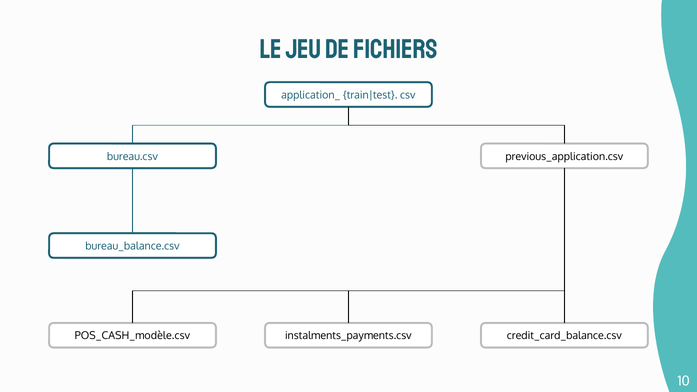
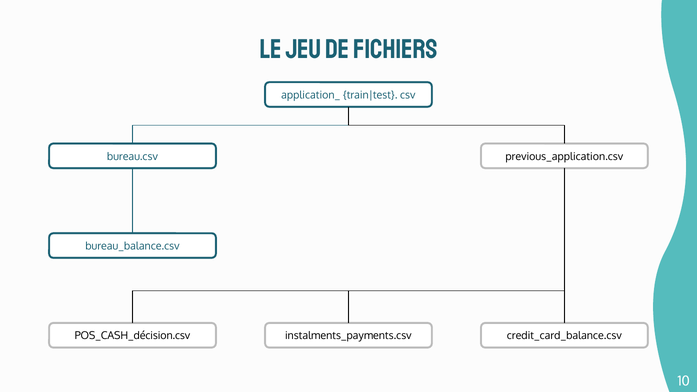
POS_CASH_modèle.csv: POS_CASH_modèle.csv -> POS_CASH_décision.csv (132, 336)
